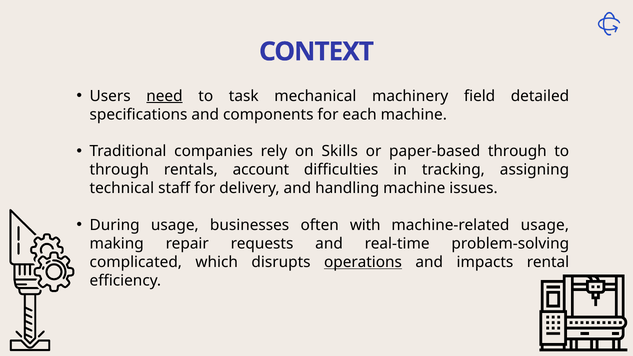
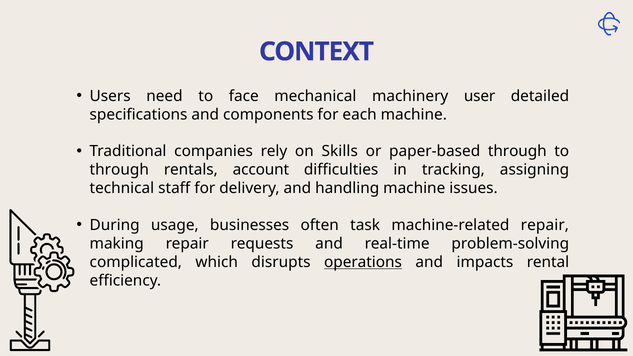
need underline: present -> none (164, 96)
task: task -> face (244, 96)
field: field -> user (480, 96)
with: with -> task (365, 225)
machine-related usage: usage -> repair (545, 225)
